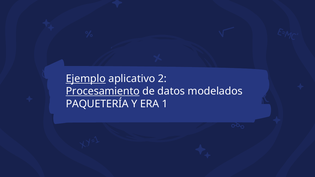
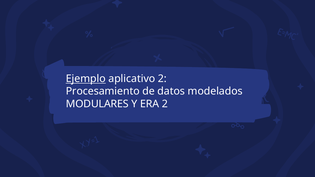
Procesamiento underline: present -> none (103, 91)
PAQUETERÍA: PAQUETERÍA -> MODULARES (97, 104)
ERA 1: 1 -> 2 (165, 104)
